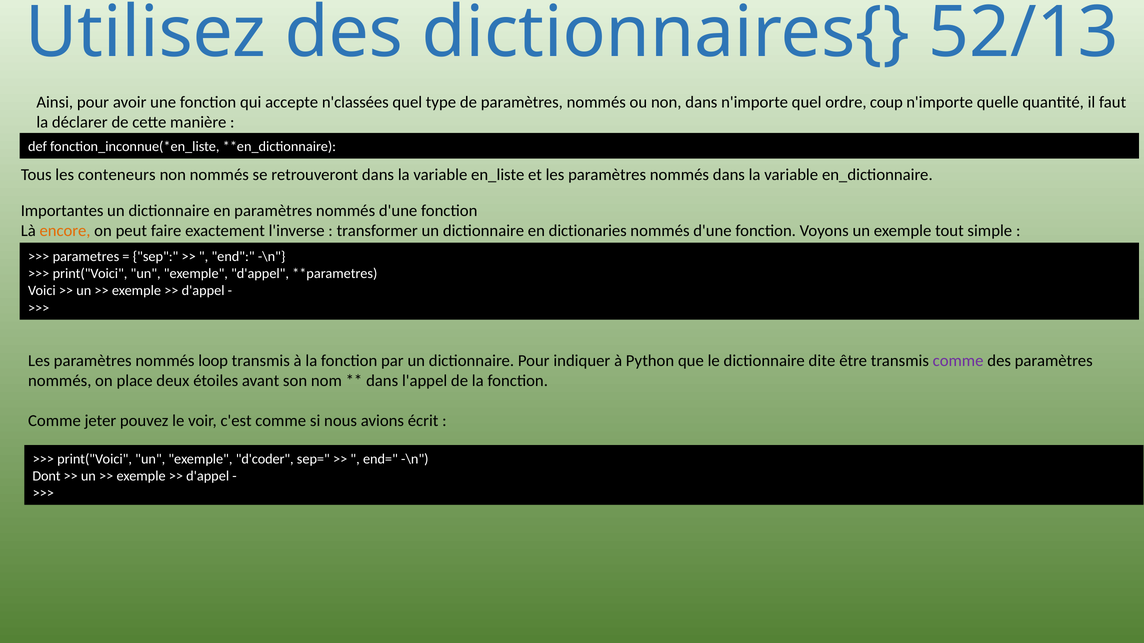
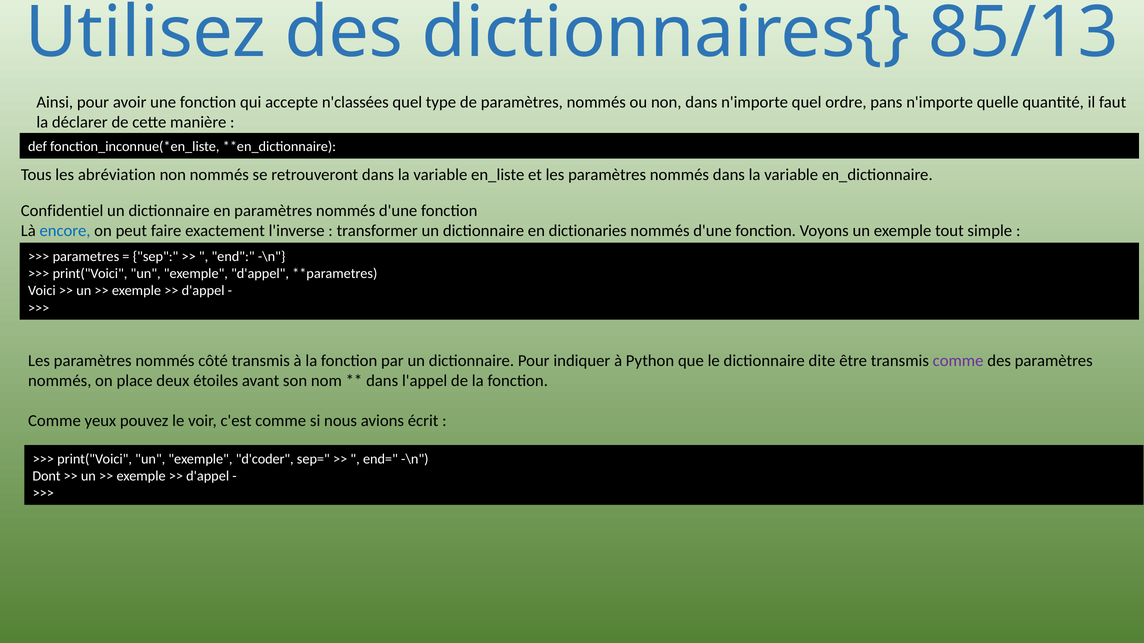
52/13: 52/13 -> 85/13 (1024, 33)
coup: coup -> pans (886, 103)
conteneurs: conteneurs -> abréviation (117, 175)
Importantes: Importantes -> Confidentiel (62, 211)
encore colour: orange -> blue (65, 231)
loop: loop -> côté (213, 361)
jeter: jeter -> yeux (100, 421)
